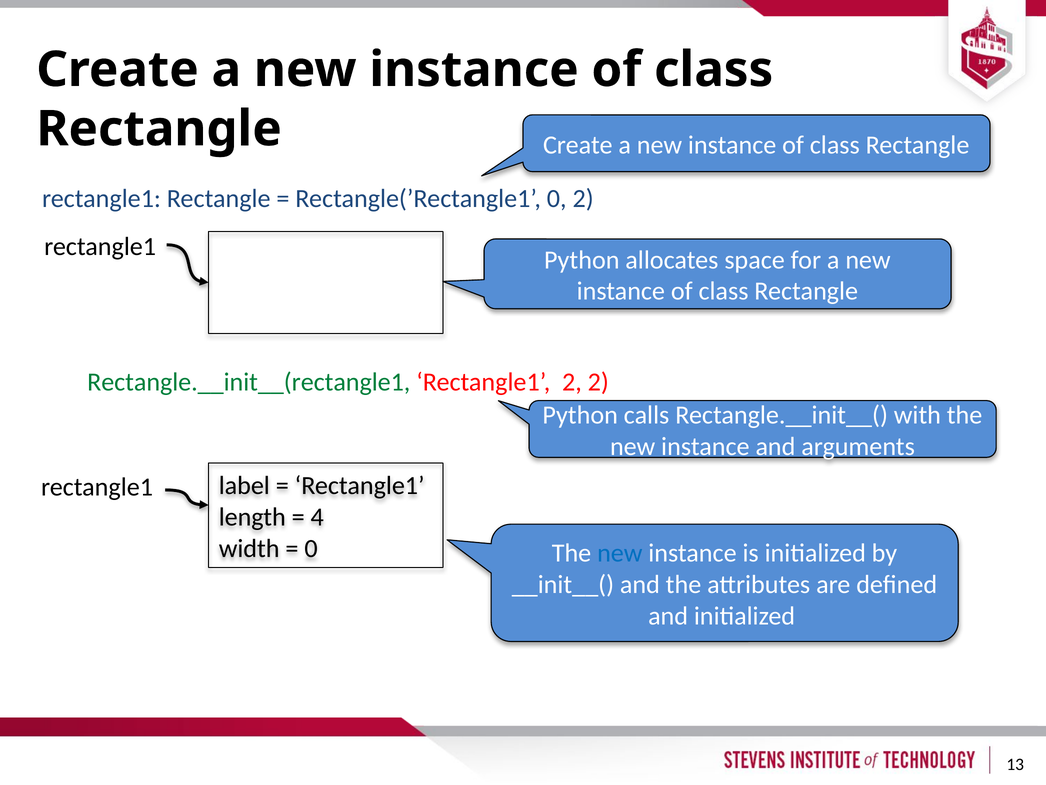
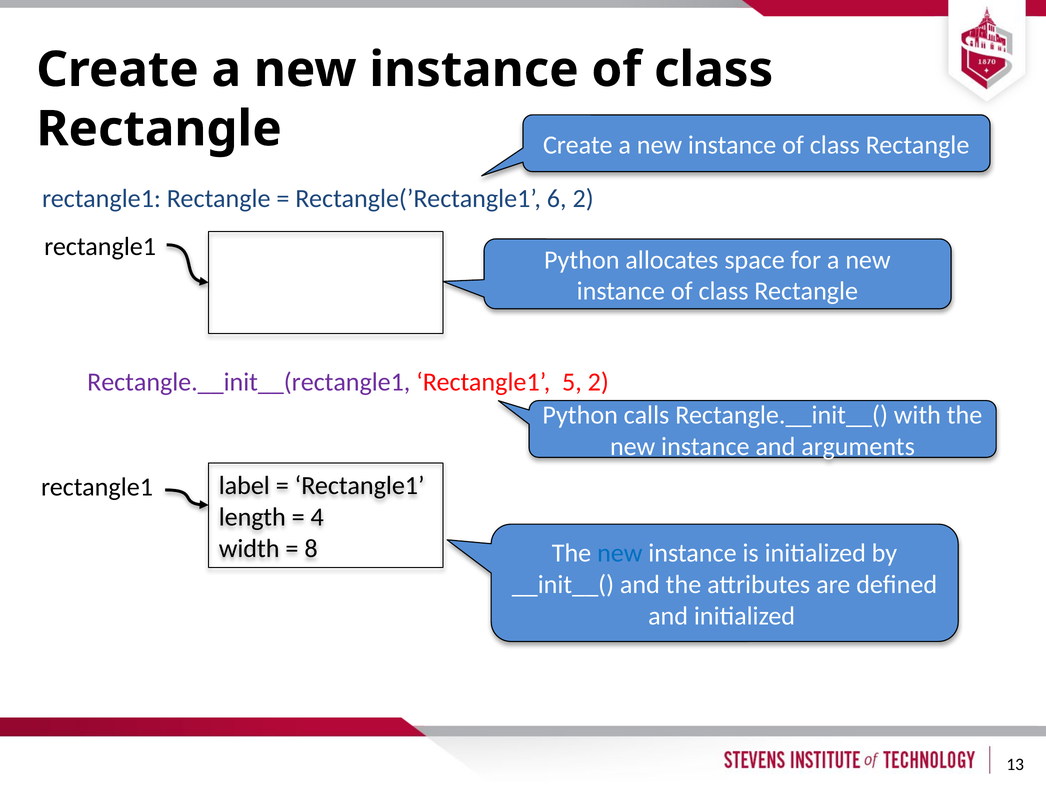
Rectangle(’Rectangle1 0: 0 -> 6 (557, 198)
Rectangle.__init__(rectangle1 colour: green -> purple (249, 382)
Rectangle1 2: 2 -> 5 (572, 382)
0: 0 -> 8 (311, 548)
